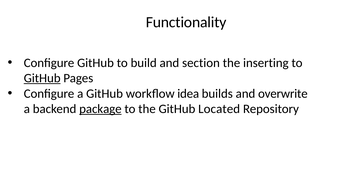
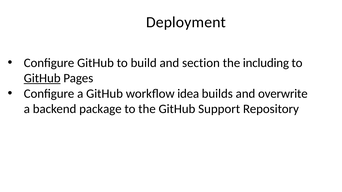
Functionality: Functionality -> Deployment (186, 22)
inserting: inserting -> including (266, 63)
package underline: present -> none (100, 109)
Located: Located -> Support (219, 109)
